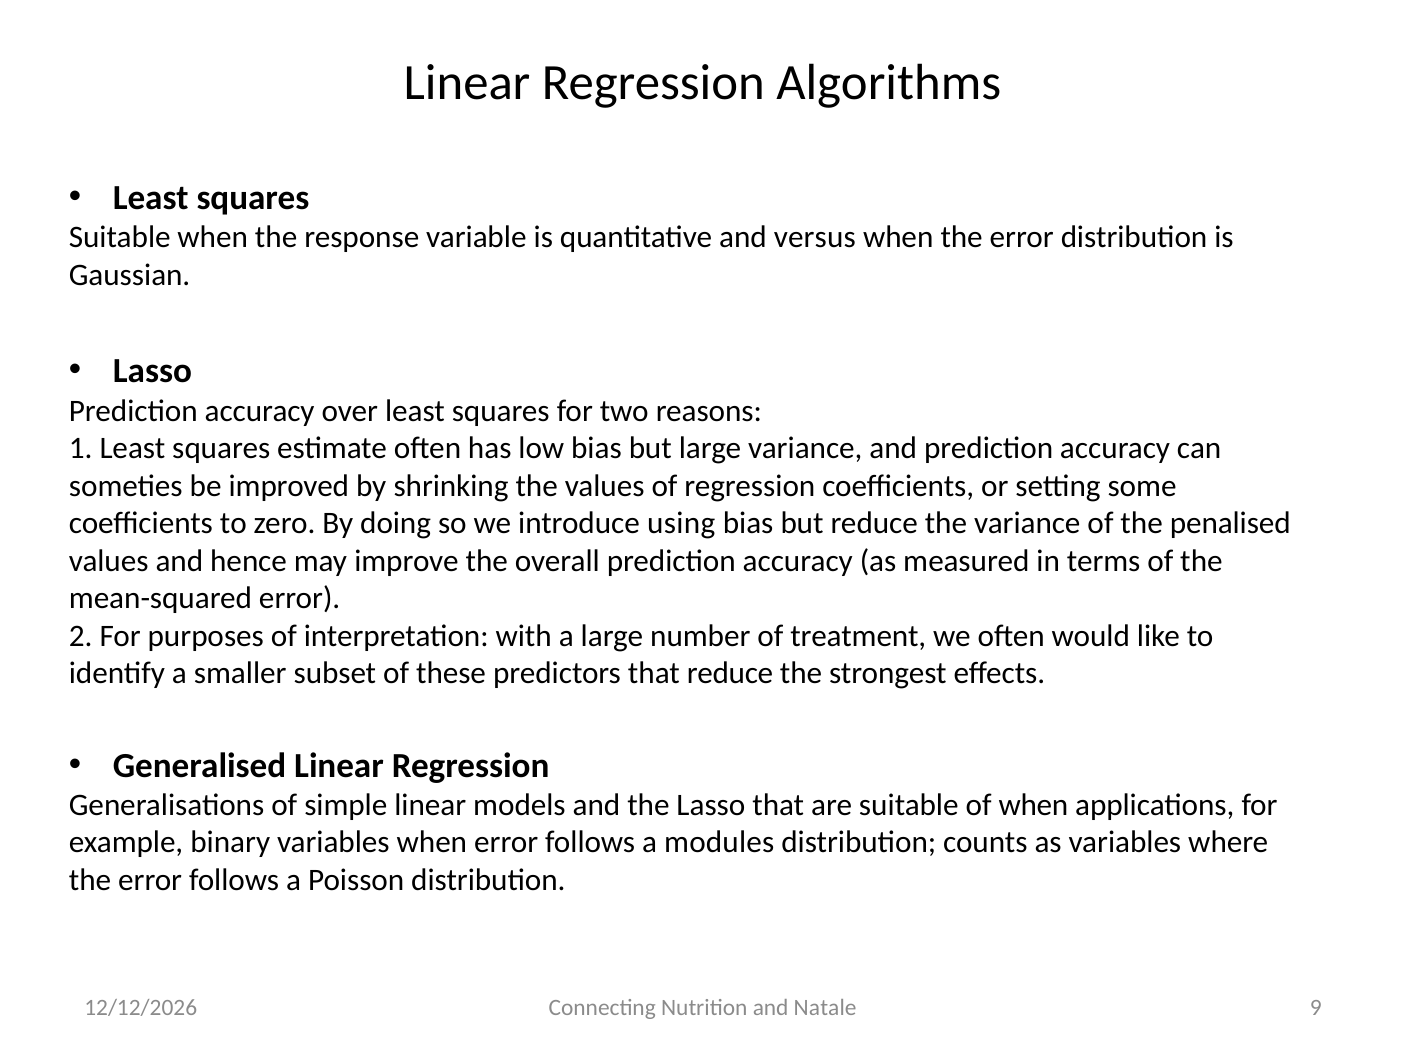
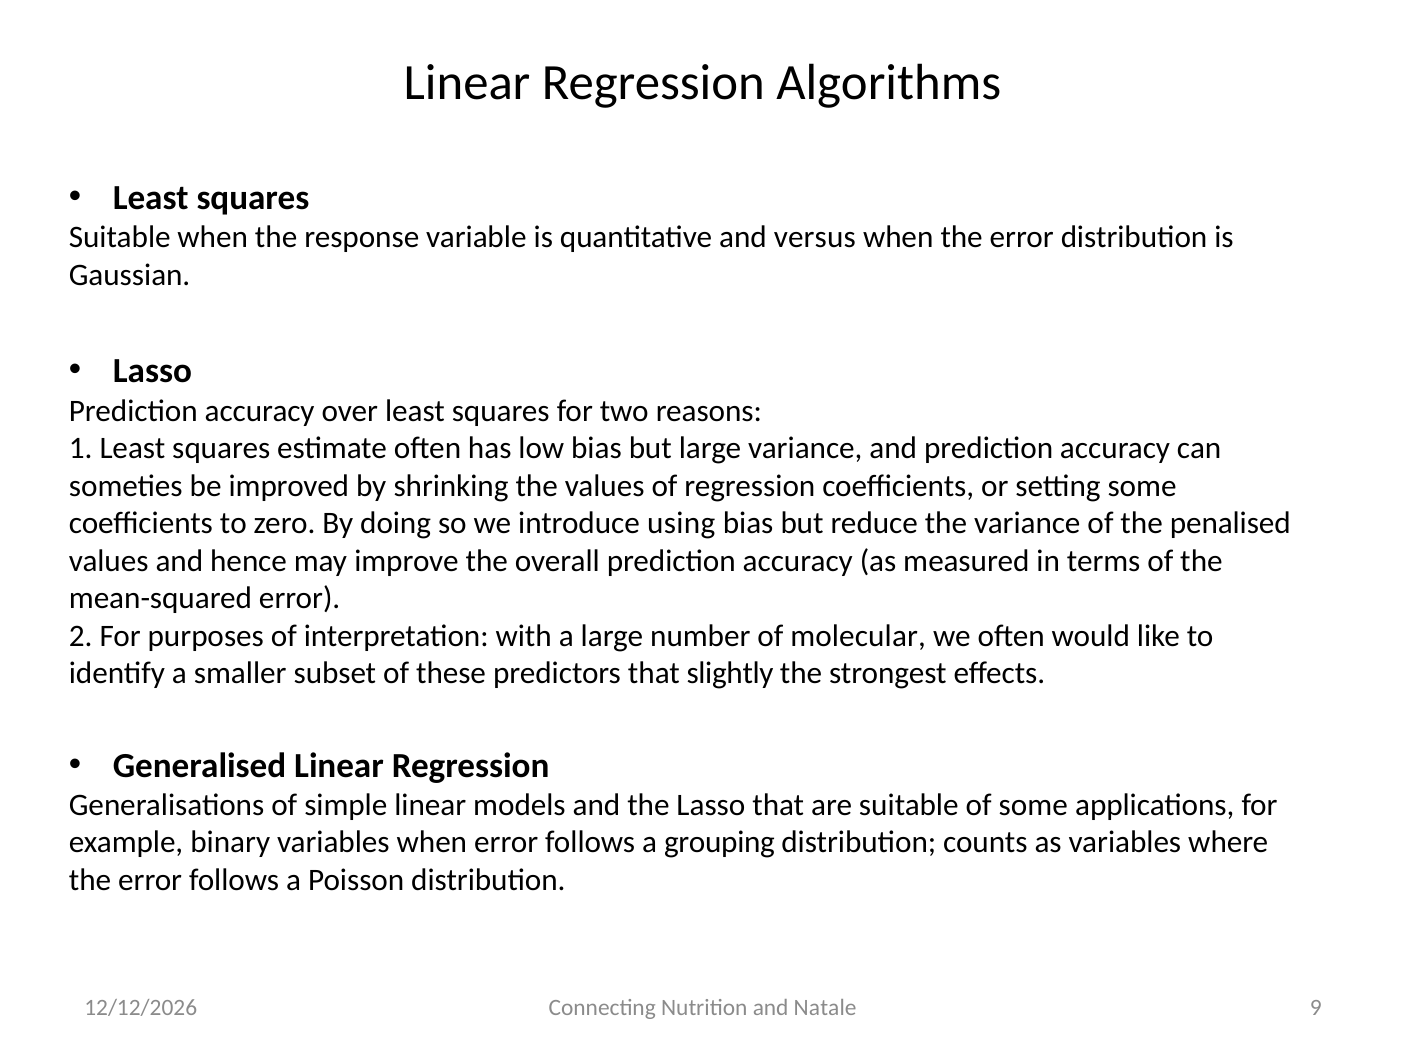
treatment: treatment -> molecular (858, 635)
that reduce: reduce -> slightly (730, 673)
of when: when -> some (1033, 805)
modules: modules -> grouping (719, 842)
